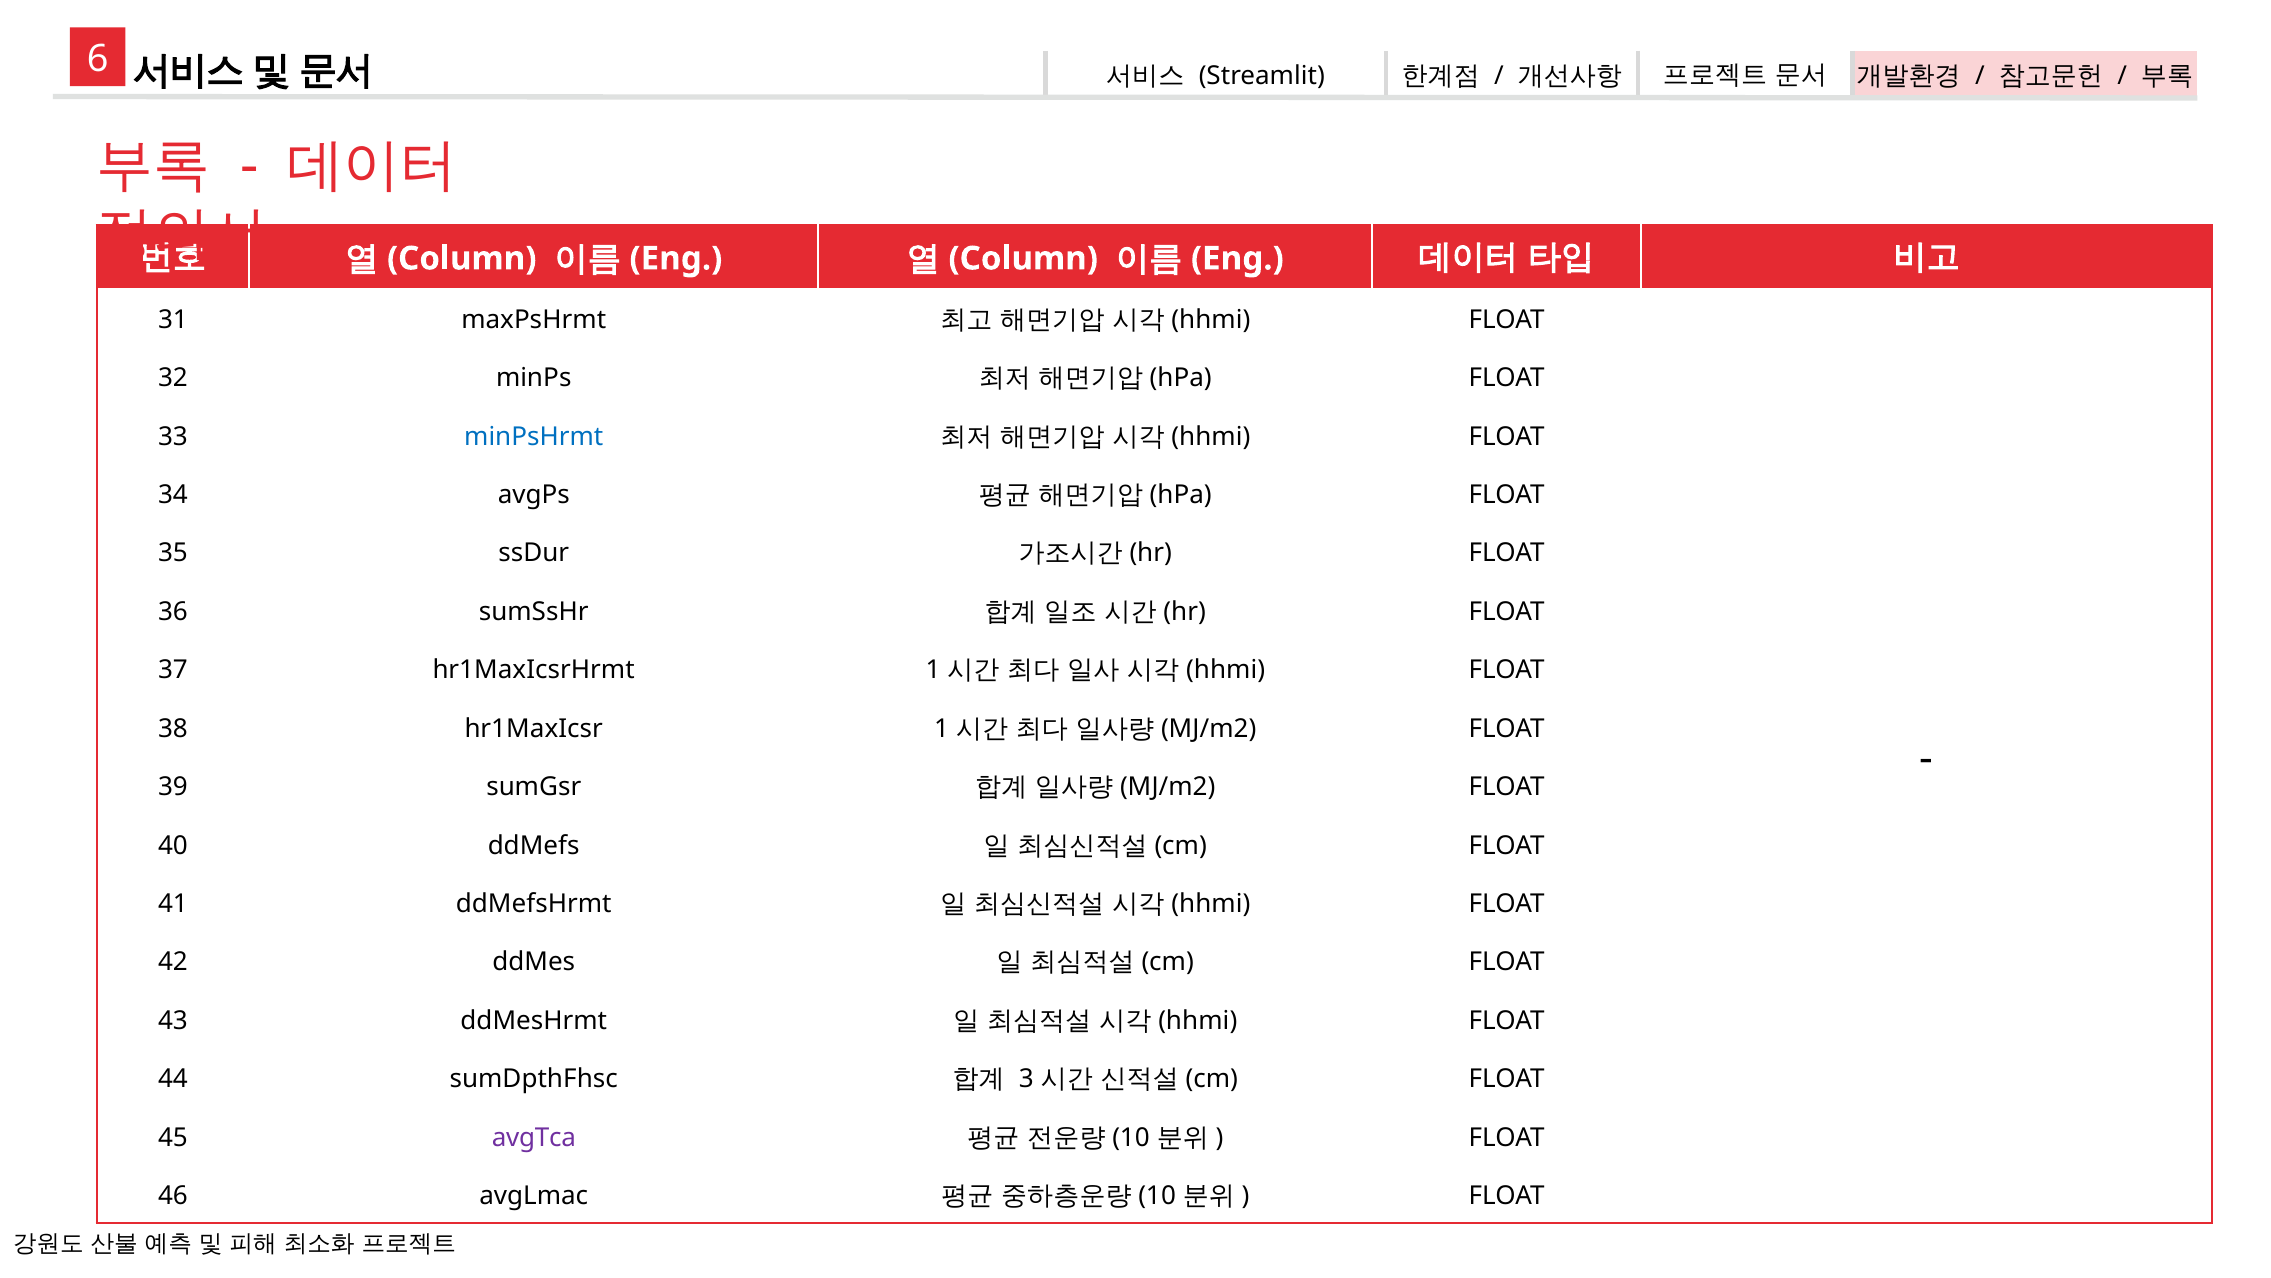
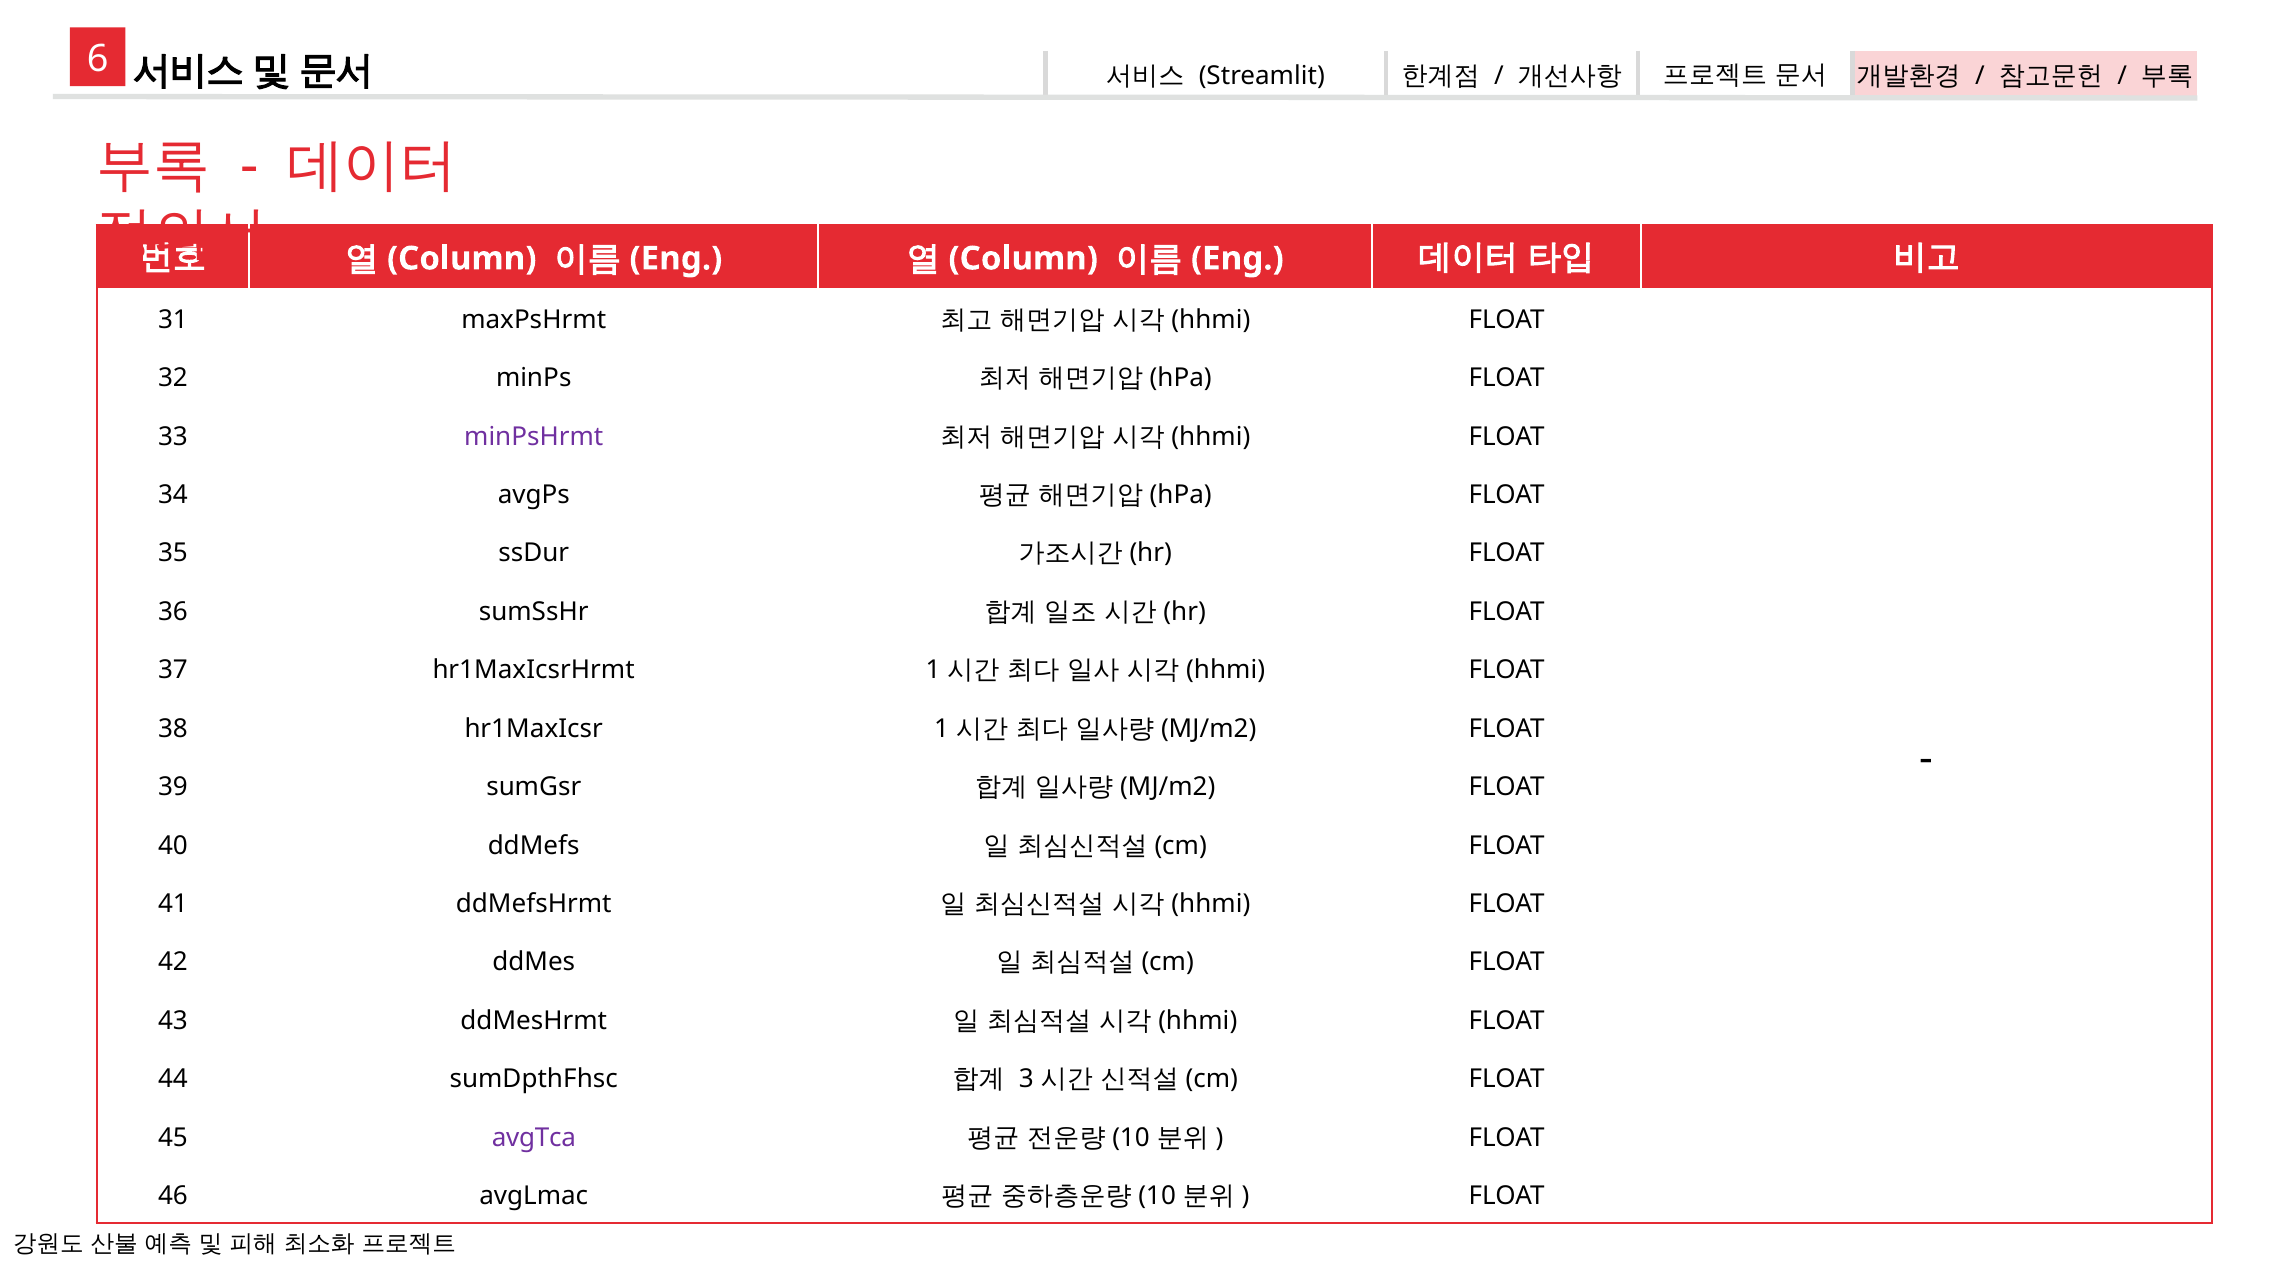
minPsHrmt colour: blue -> purple (534, 436)
